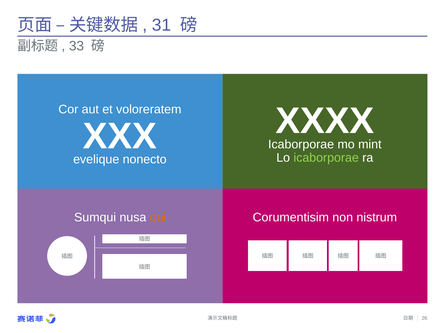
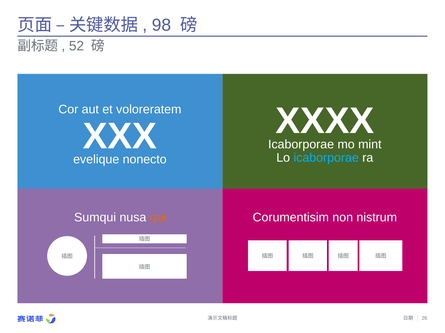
31: 31 -> 98 (161, 25)
33: 33 -> 52 (76, 46)
icaborporae colour: light green -> light blue (326, 158)
